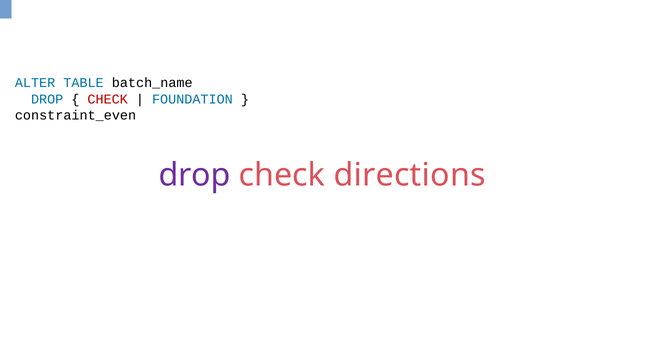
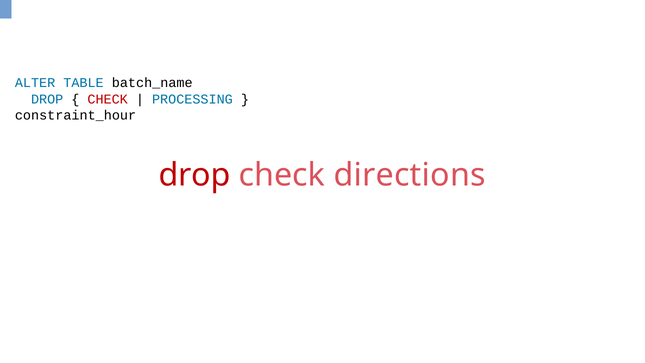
FOUNDATION: FOUNDATION -> PROCESSING (192, 99)
constraint_even: constraint_even -> constraint_hour (76, 115)
drop colour: purple -> red (195, 175)
